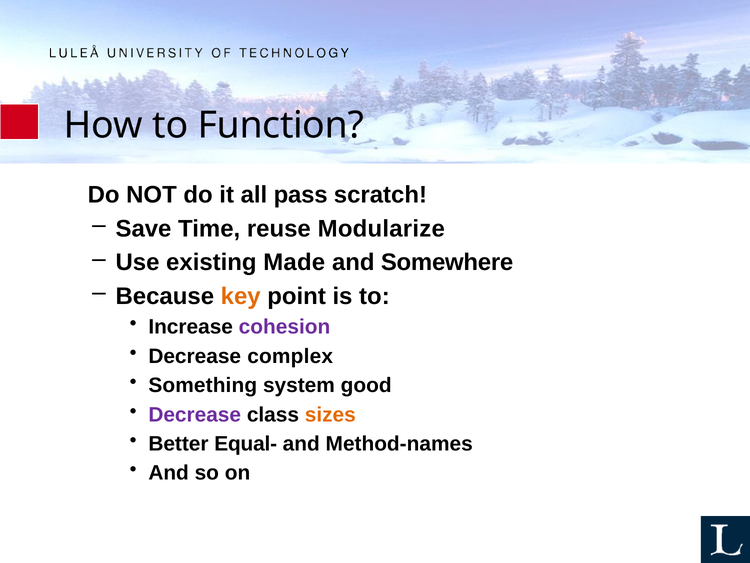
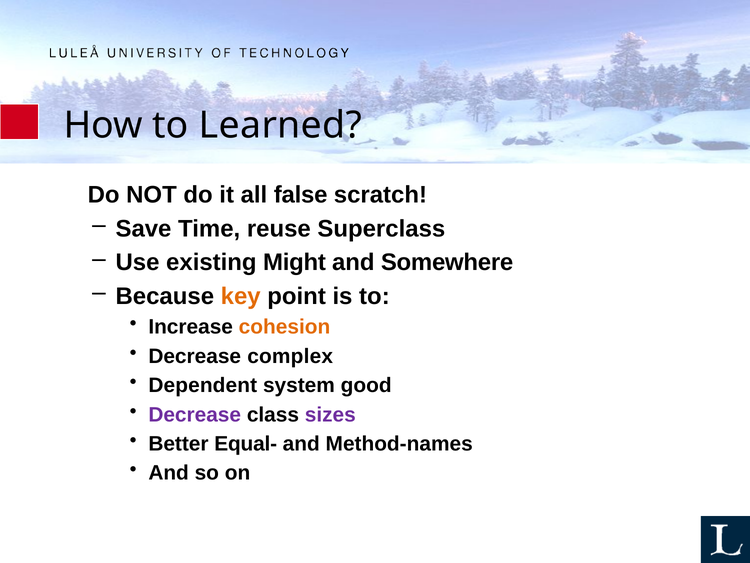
Function: Function -> Learned (280, 125)
pass: pass -> false (301, 195)
Modularize: Modularize -> Superclass (381, 229)
Made: Made -> Might (294, 262)
cohesion colour: purple -> orange (284, 327)
Something: Something -> Dependent (203, 385)
sizes colour: orange -> purple (330, 414)
